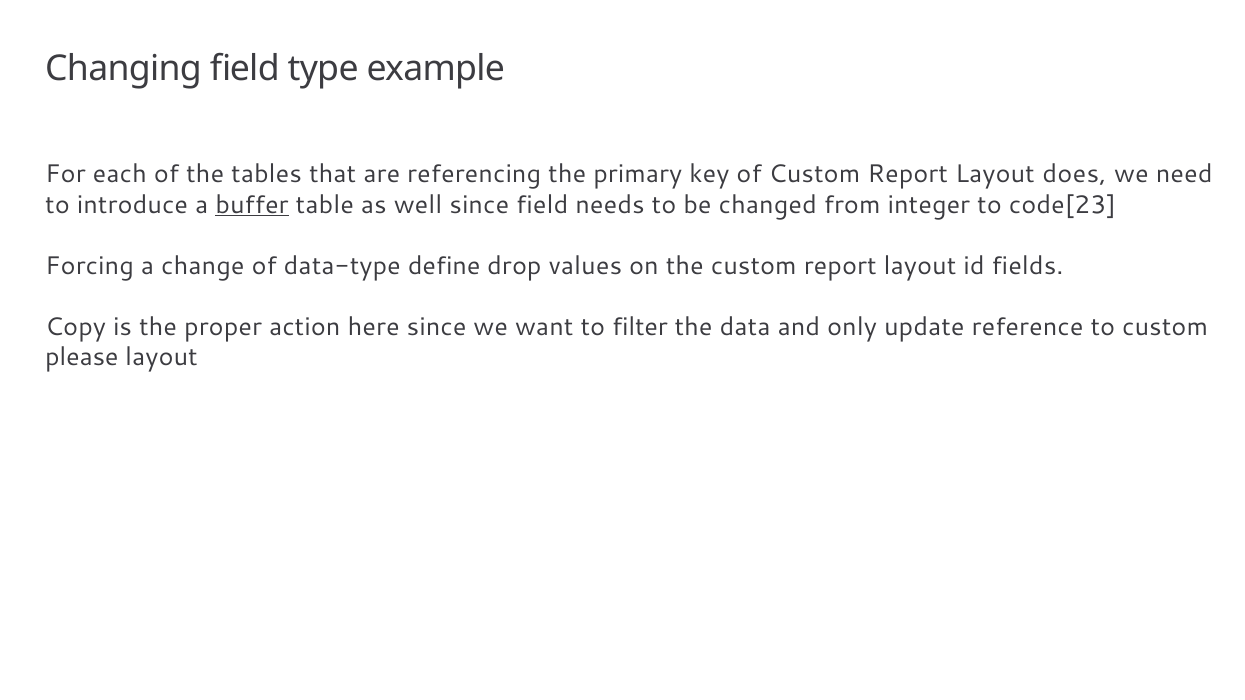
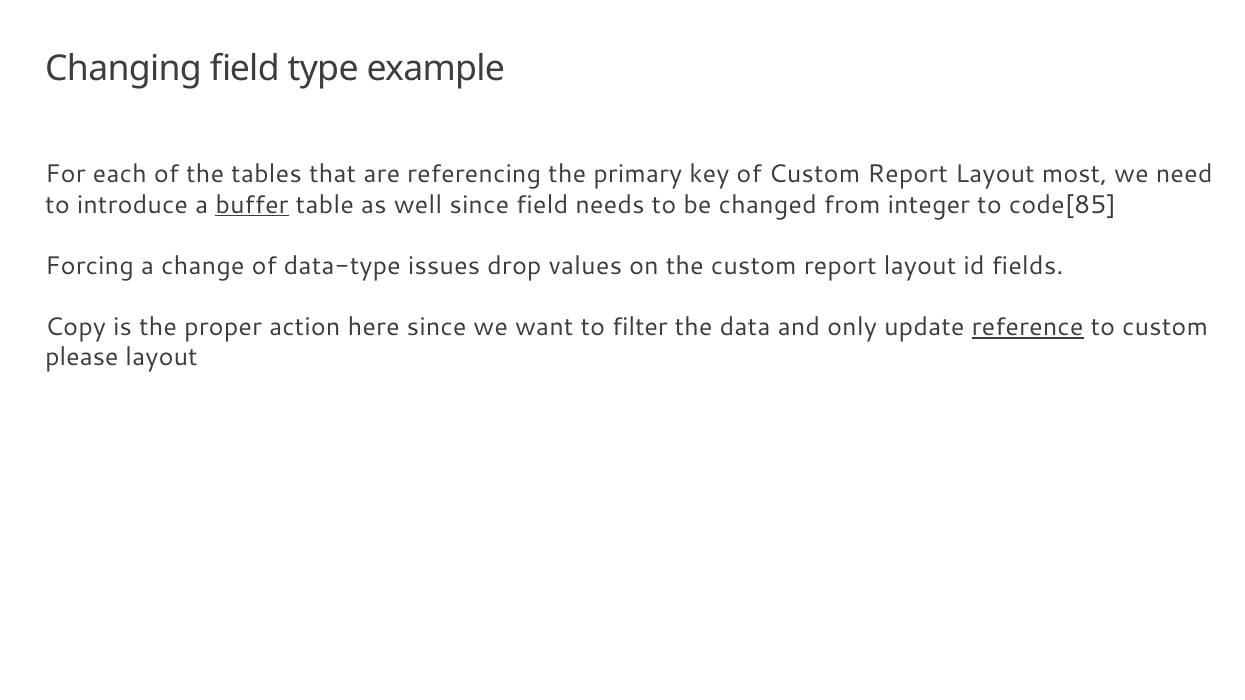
does: does -> most (1075, 174)
code[23: code[23 -> code[85 (1062, 205)
define: define -> issues (444, 266)
reference underline: none -> present (1028, 327)
